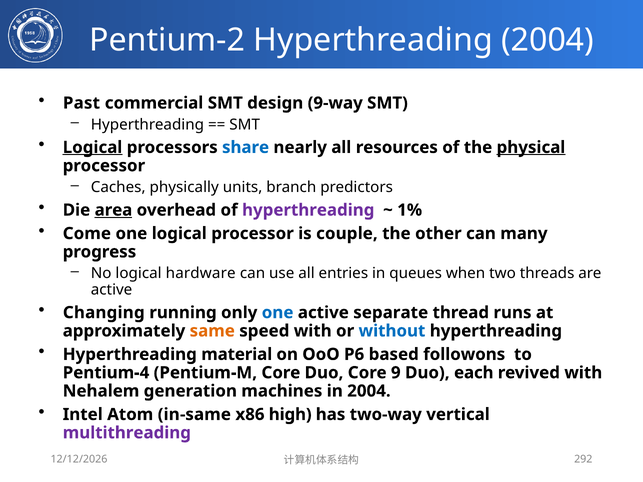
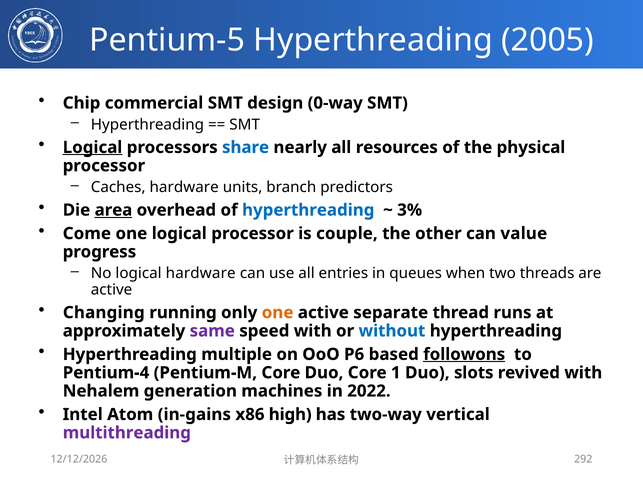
Pentium-2: Pentium-2 -> Pentium-5 (167, 40)
Hyperthreading 2004: 2004 -> 2005 (548, 40)
Past: Past -> Chip (82, 103)
9-way: 9-way -> 0-way (335, 103)
physical underline: present -> none (531, 147)
Caches physically: physically -> hardware (184, 187)
hyperthreading colour: purple -> blue (308, 210)
1%: 1% -> 3% (410, 210)
many: many -> value (524, 234)
one colour: blue -> orange (278, 313)
same colour: orange -> purple (212, 331)
material: material -> multiple (237, 355)
followons underline: none -> present (464, 355)
9: 9 -> 1 (396, 373)
each: each -> slots (474, 373)
in 2004: 2004 -> 2022 (369, 391)
in-same: in-same -> in-gains (194, 415)
